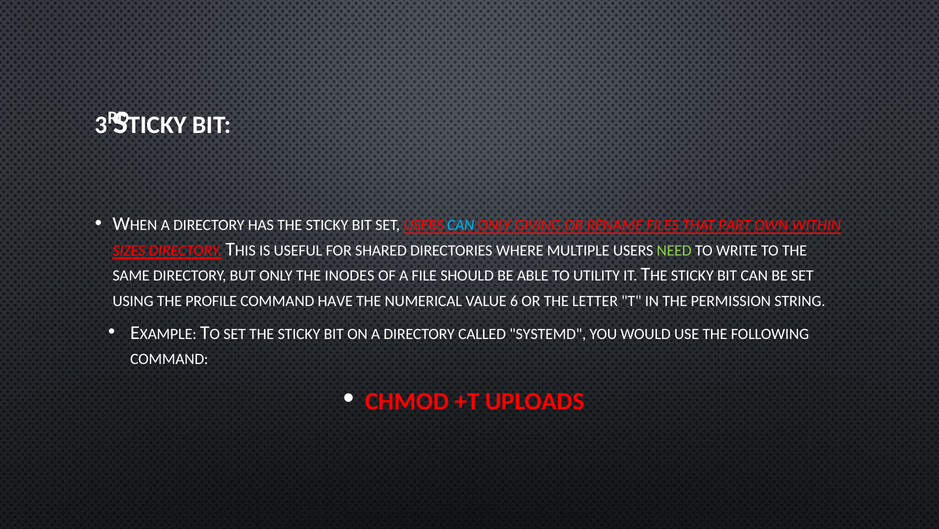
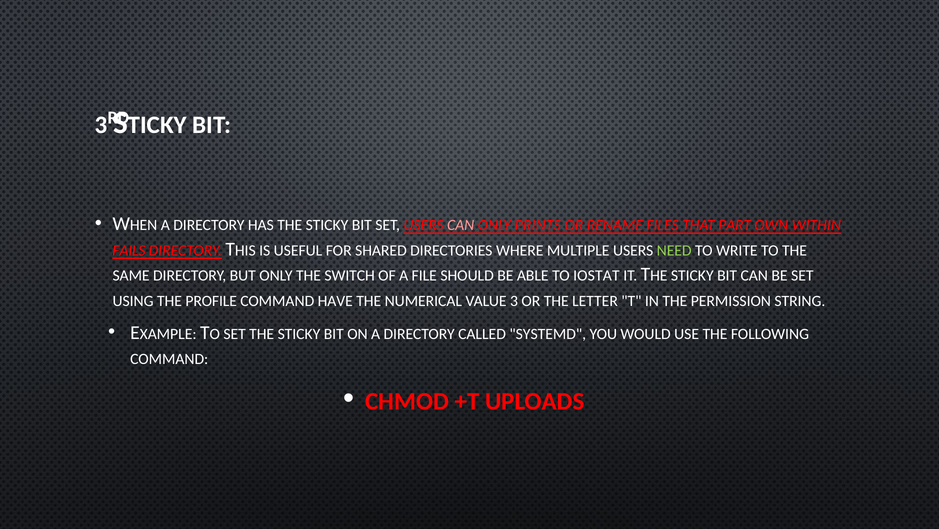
CAN colour: light blue -> pink (461, 225)
GIVING: GIVING -> PRINTS (538, 225)
SIZES: SIZES -> FAILS (129, 250)
INODES: INODES -> SWITCH (350, 275)
UTILITY: UTILITY -> IOSTAT (596, 275)
VALUE 6: 6 -> 3 (514, 300)
